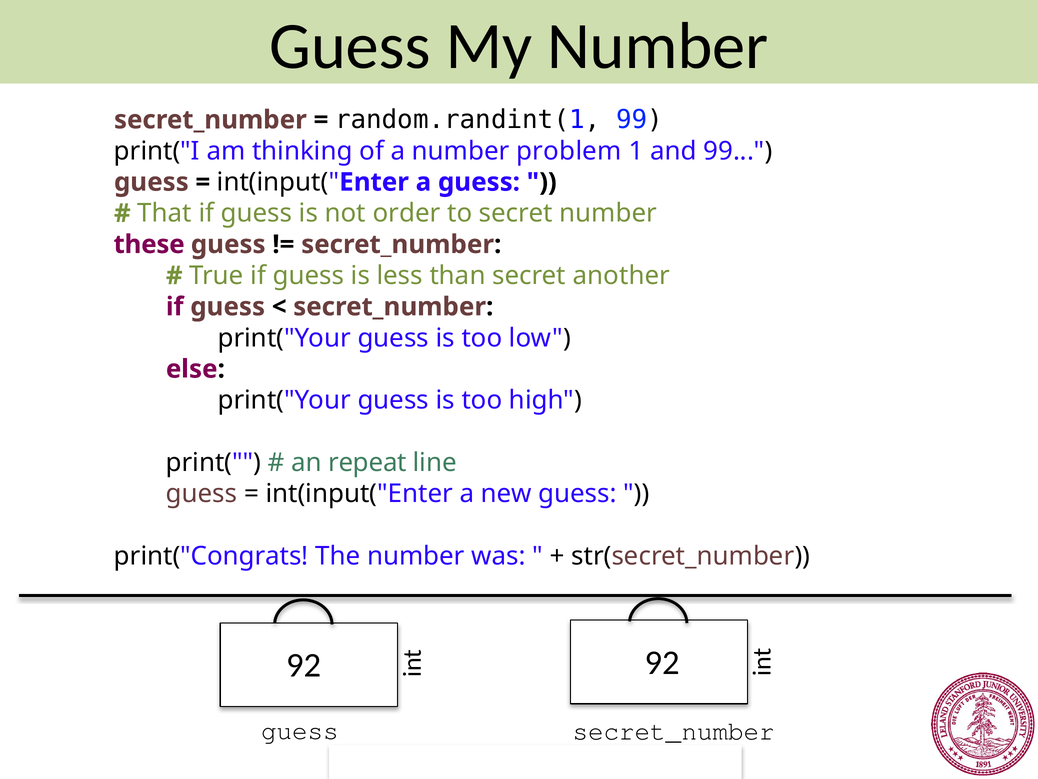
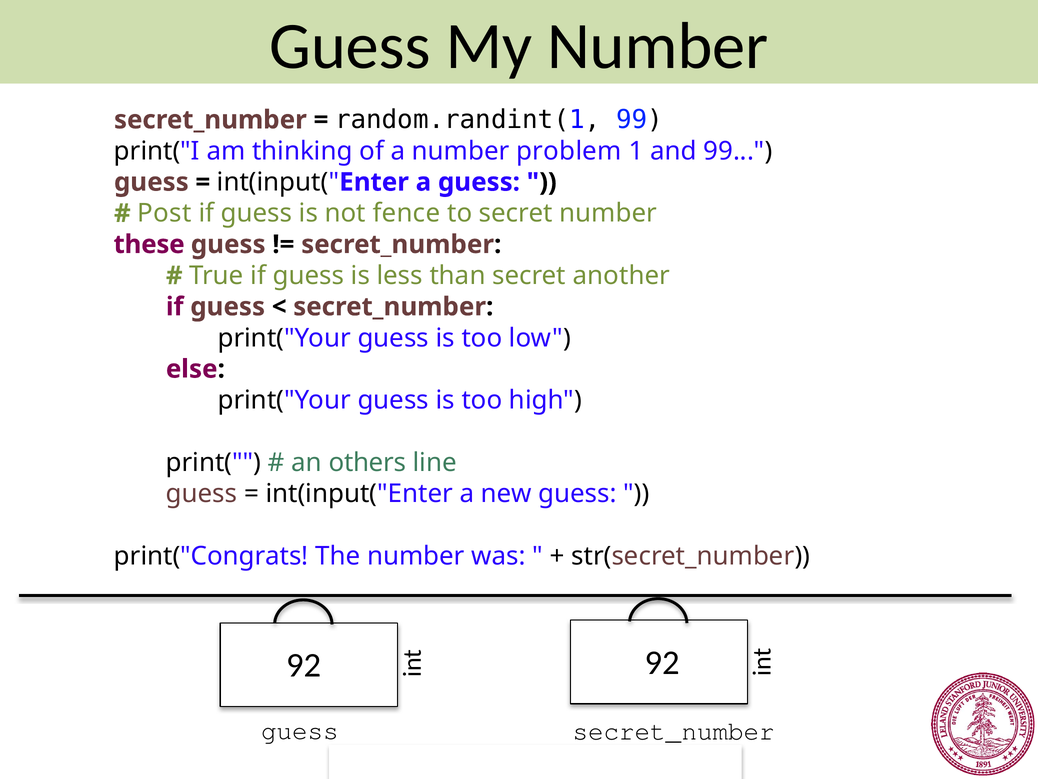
That: That -> Post (164, 213)
order: order -> fence (406, 213)
repeat: repeat -> others (367, 462)
